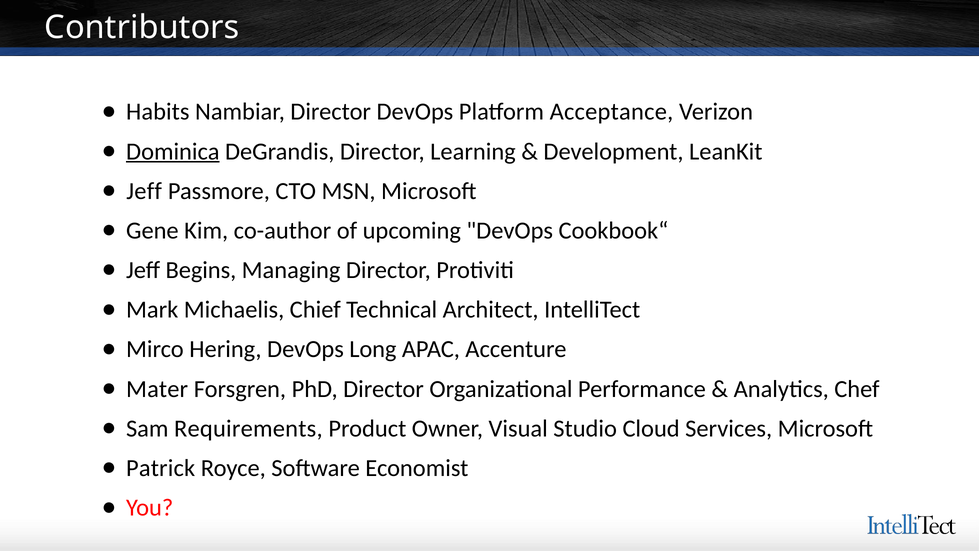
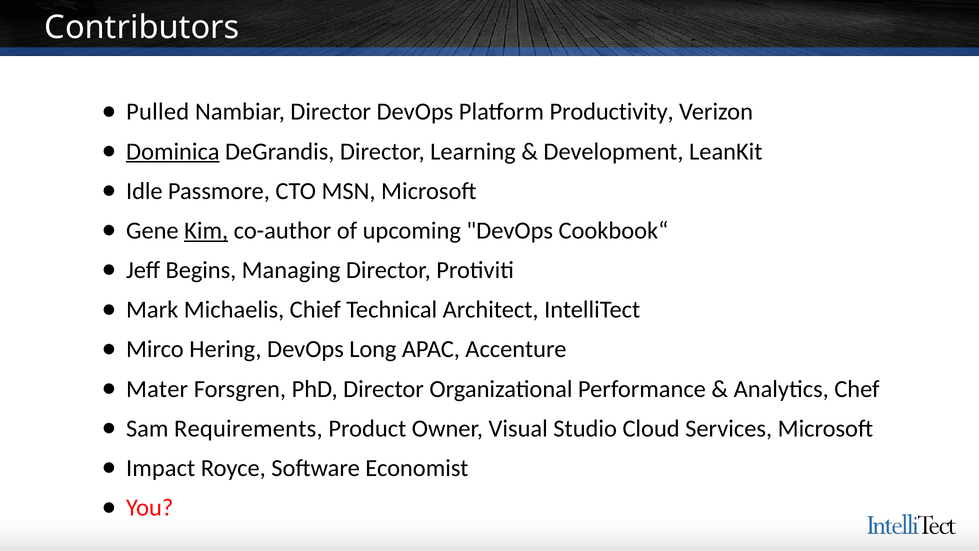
Habits: Habits -> Pulled (158, 112)
Acceptance: Acceptance -> Productivity (612, 112)
Jeff: Jeff -> Idle (144, 191)
Kim underline: none -> present (206, 230)
Patrick: Patrick -> Impact (161, 468)
